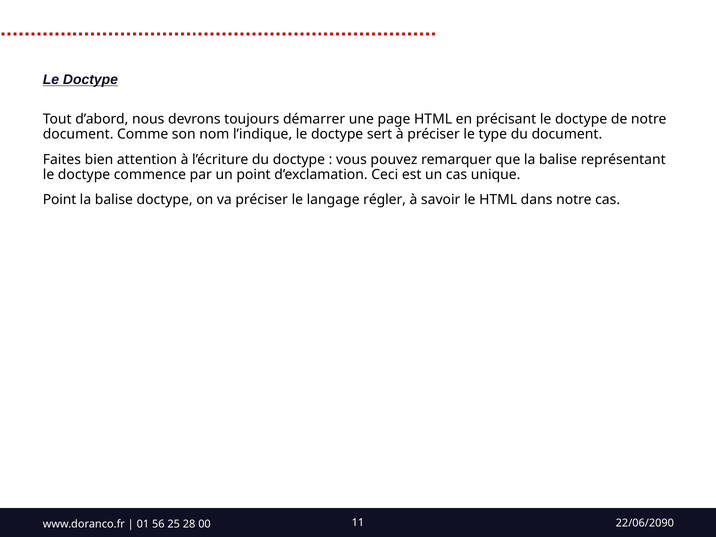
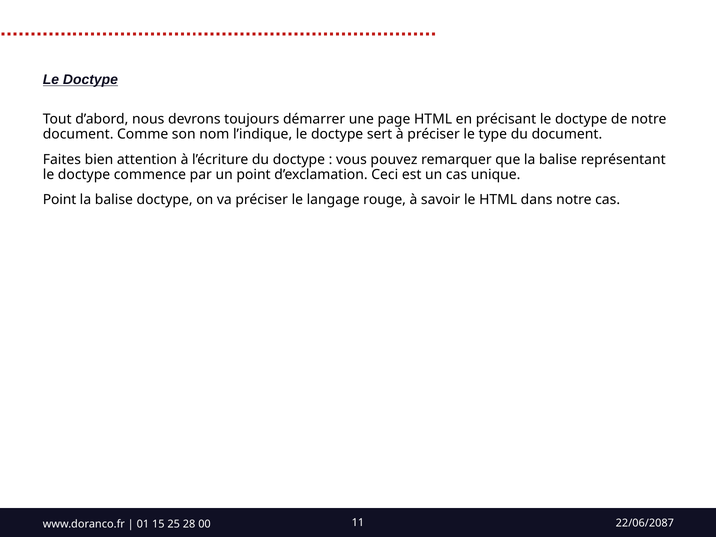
régler: régler -> rouge (385, 199)
22/06/2090: 22/06/2090 -> 22/06/2087 (645, 523)
56: 56 -> 15 (158, 524)
